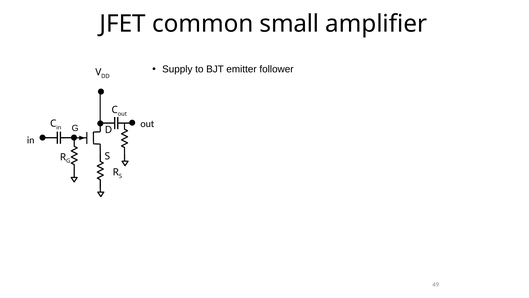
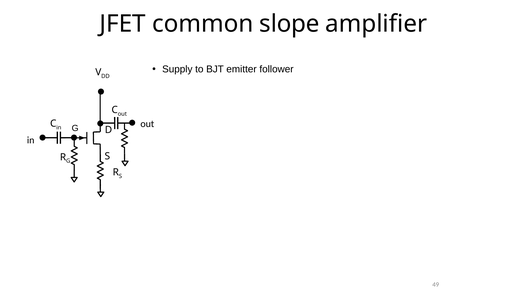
small: small -> slope (289, 24)
